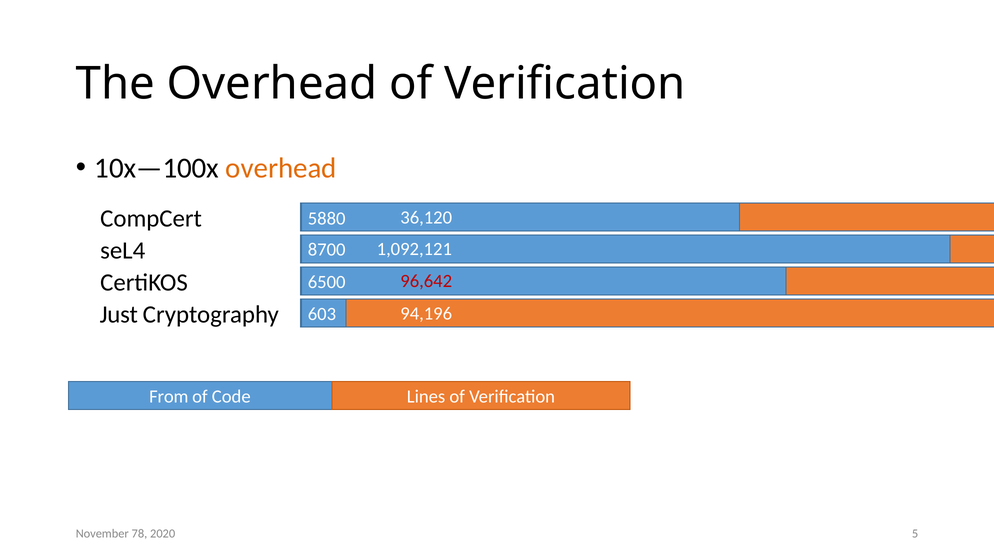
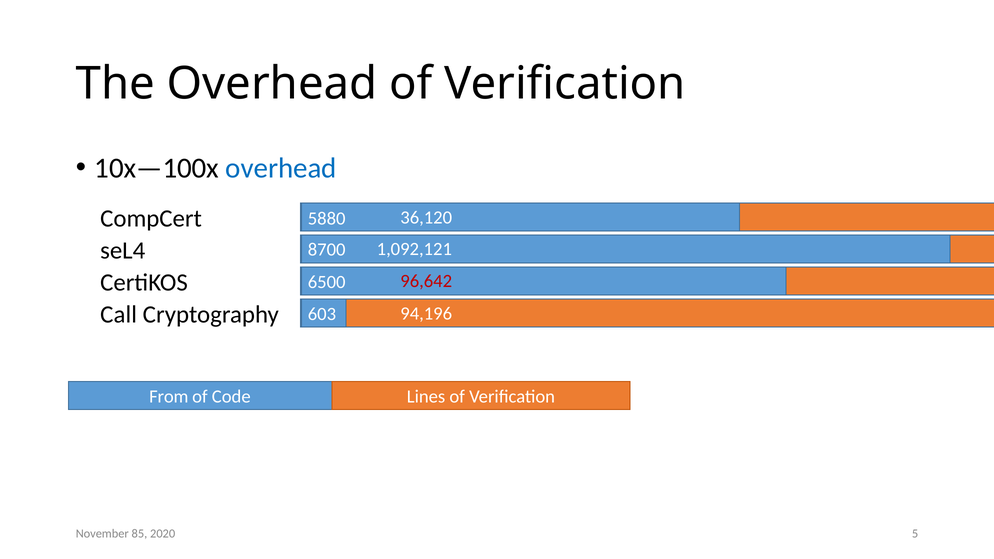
overhead colour: orange -> blue (281, 168)
Just: Just -> Call (119, 315)
78: 78 -> 85 (139, 534)
